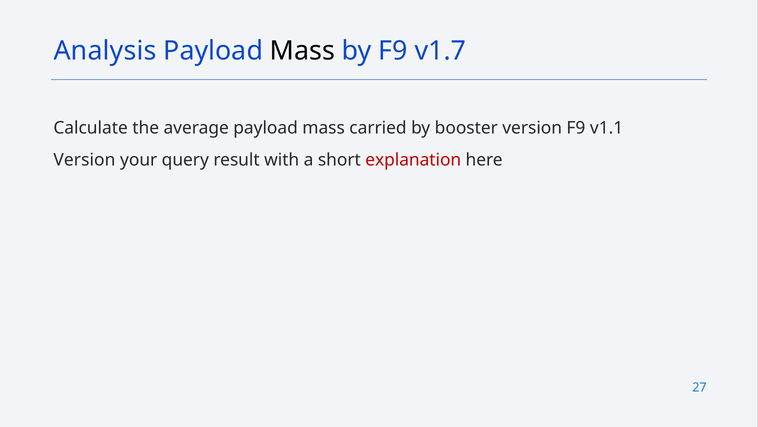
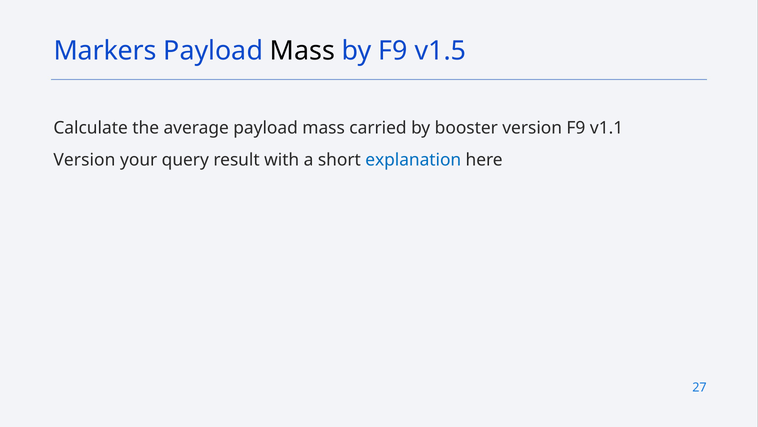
Analysis: Analysis -> Markers (105, 51)
v1.7: v1.7 -> v1.5 (440, 51)
explanation colour: red -> blue (413, 160)
